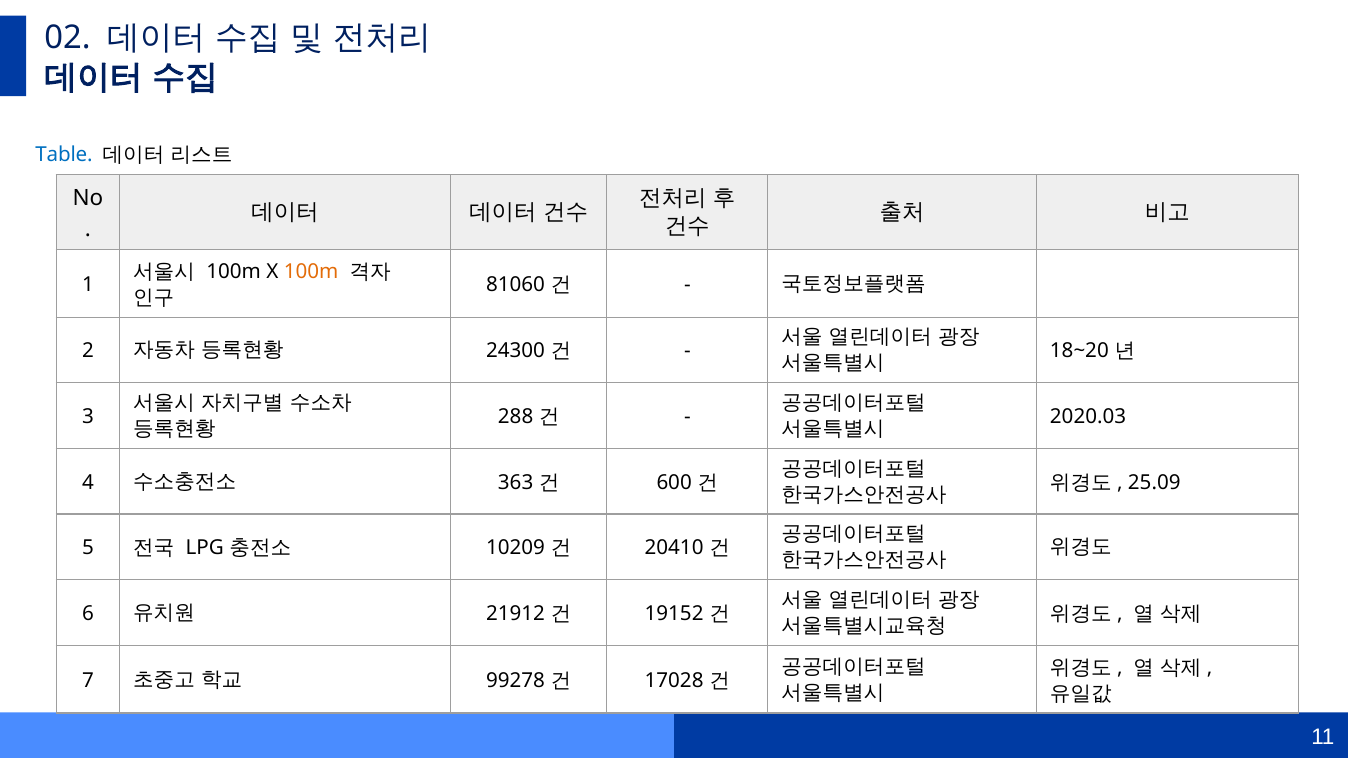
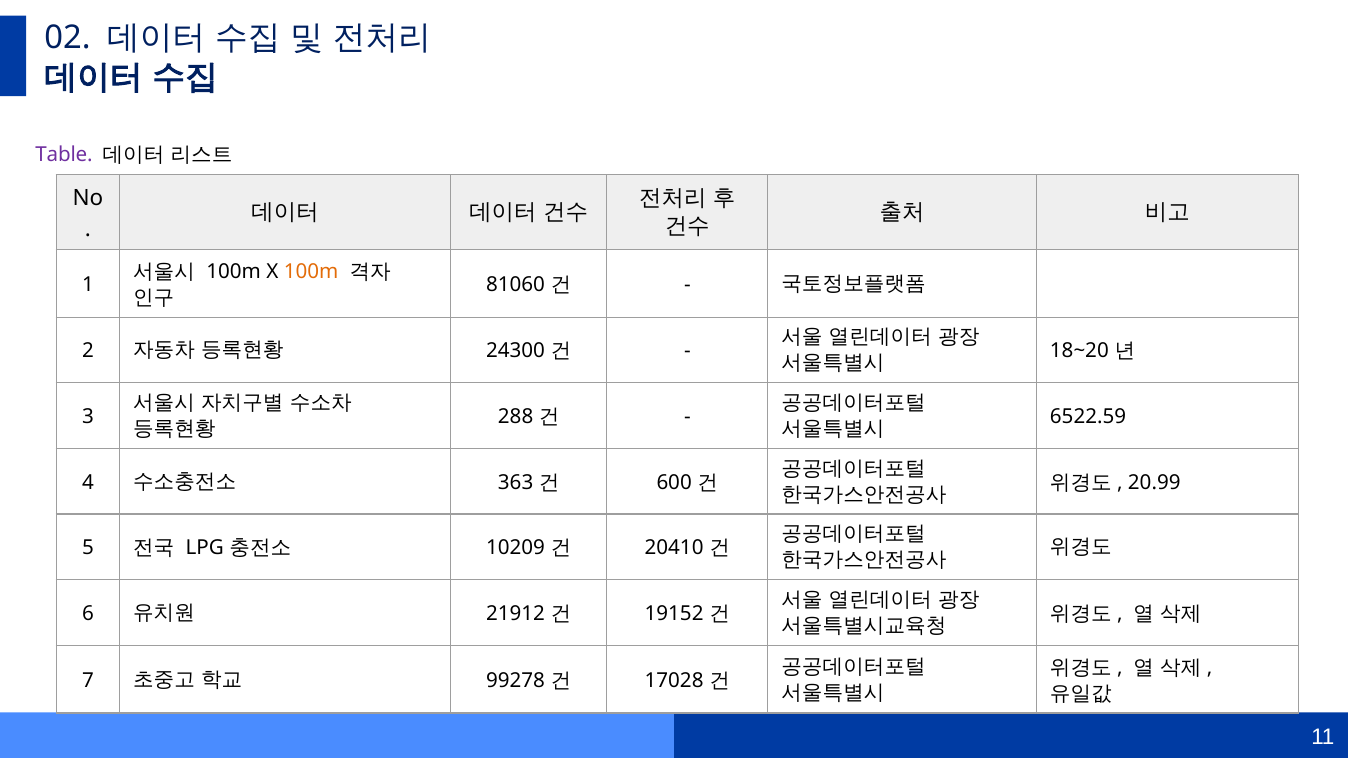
Table colour: blue -> purple (64, 154)
2020.03: 2020.03 -> 6522.59 (1088, 417)
25.09: 25.09 -> 20.99 (1154, 483)
